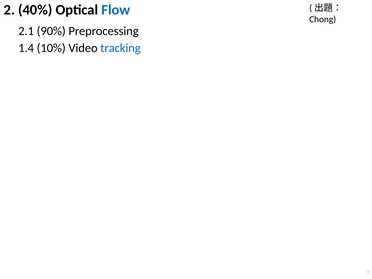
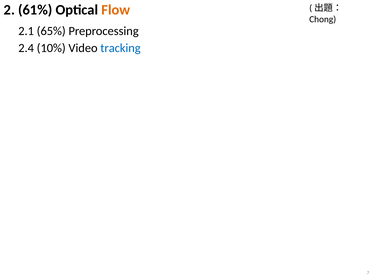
40%: 40% -> 61% (35, 10)
Flow colour: blue -> orange (116, 10)
90%: 90% -> 65% (51, 31)
1.4: 1.4 -> 2.4 (26, 48)
